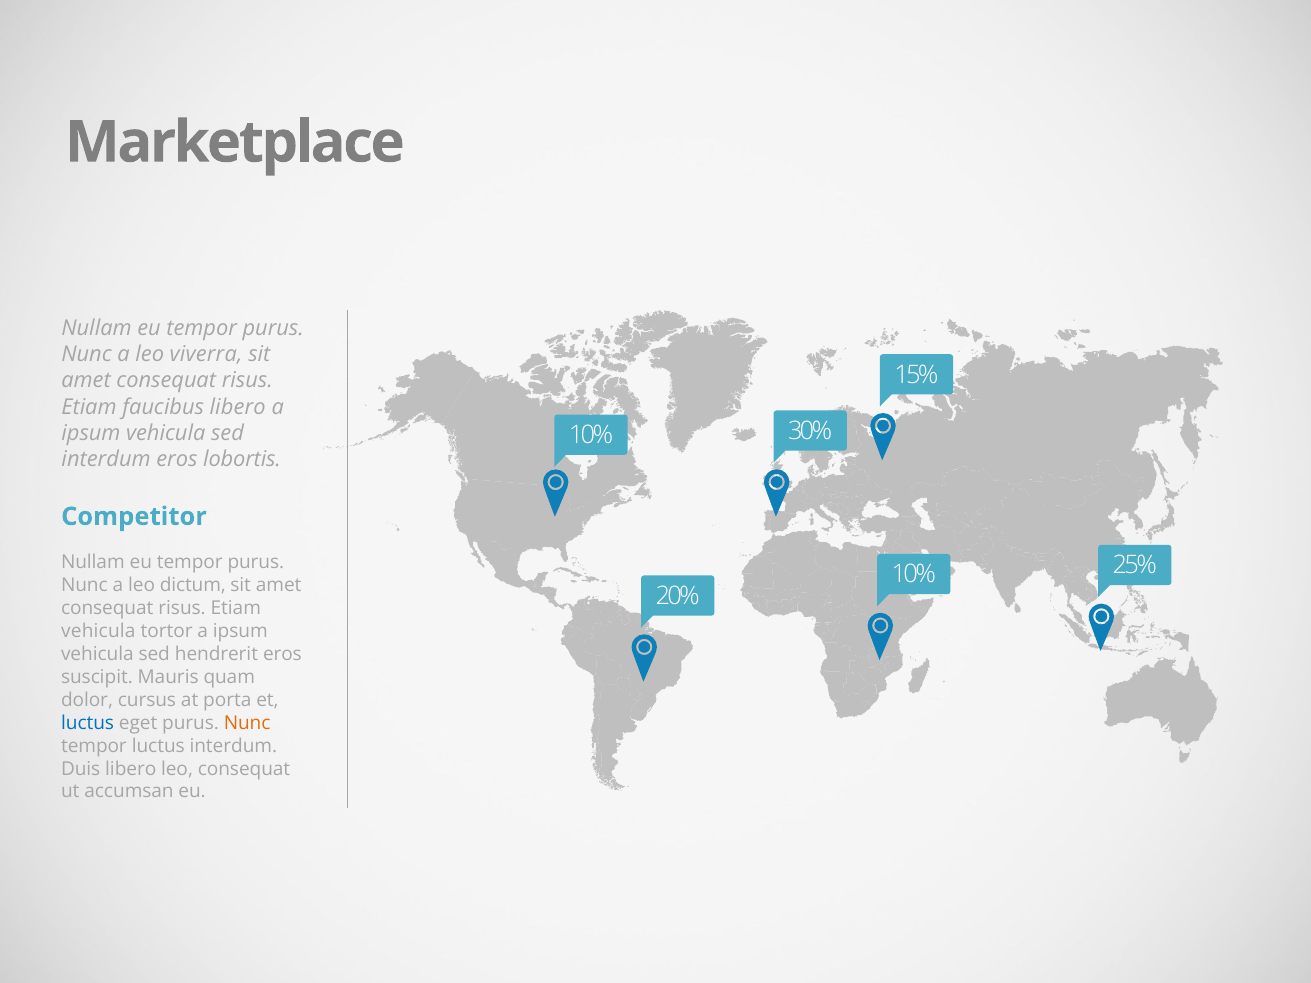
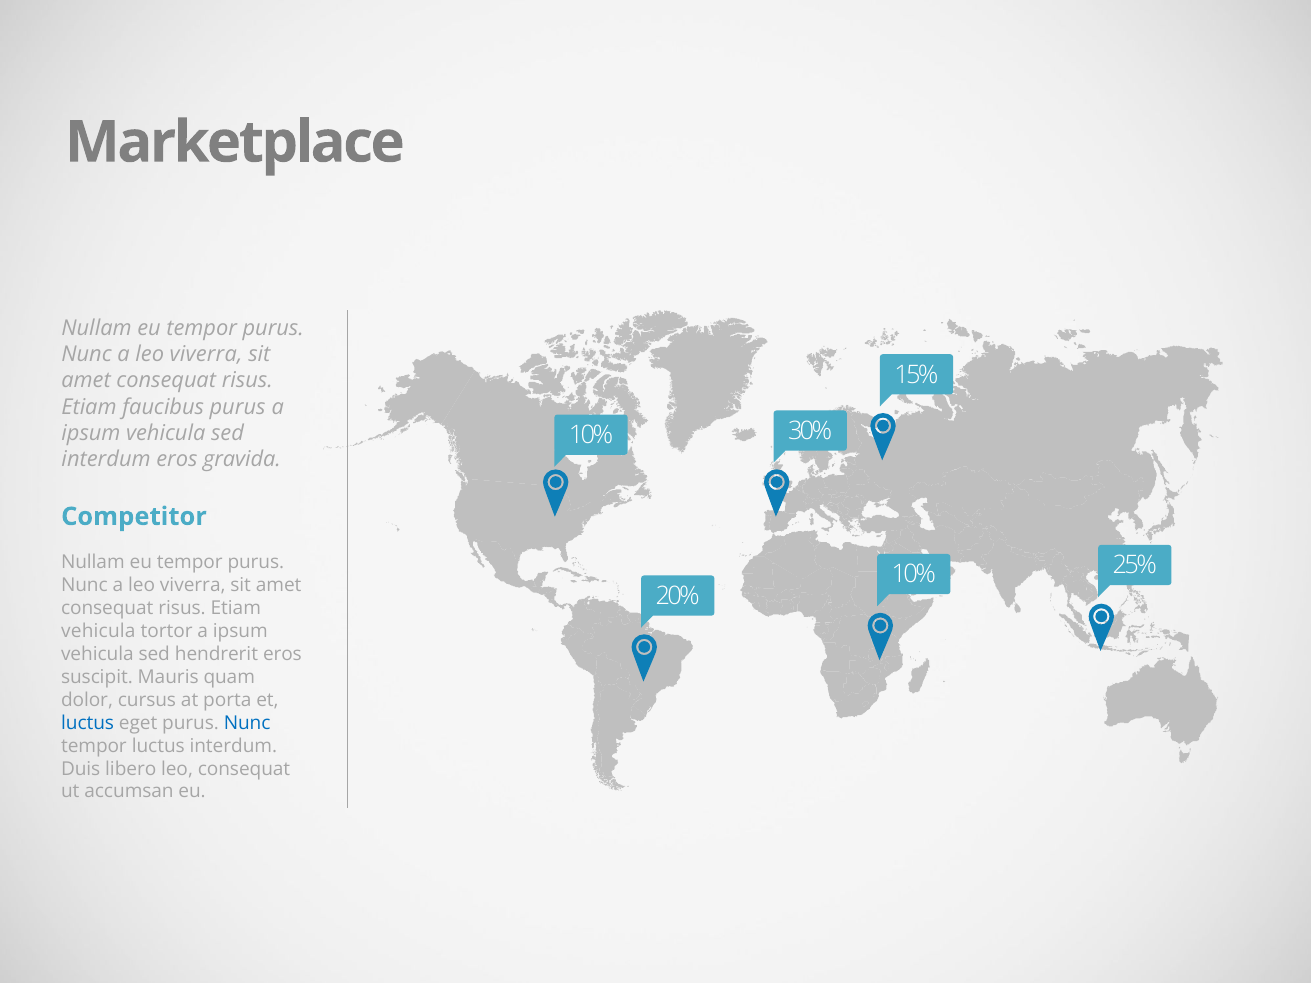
faucibus libero: libero -> purus (238, 407)
lobortis: lobortis -> gravida (242, 459)
dictum: dictum -> viverra (193, 586)
Nunc colour: orange -> blue (247, 723)
